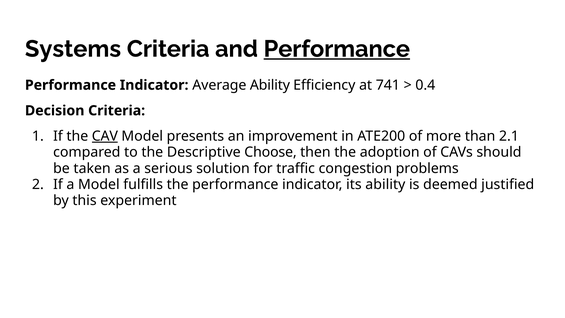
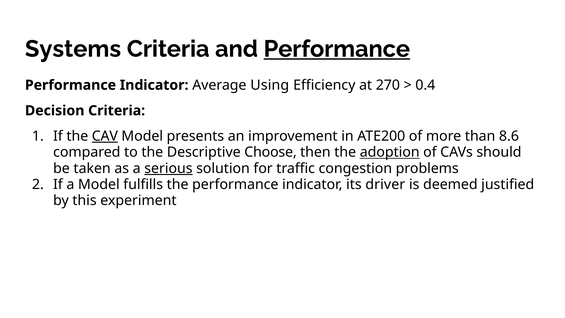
Average Ability: Ability -> Using (270, 85)
741: 741 -> 270 (388, 85)
2.1: 2.1 -> 8.6 (509, 136)
adoption underline: none -> present (390, 152)
serious underline: none -> present (168, 168)
its ability: ability -> driver (385, 184)
